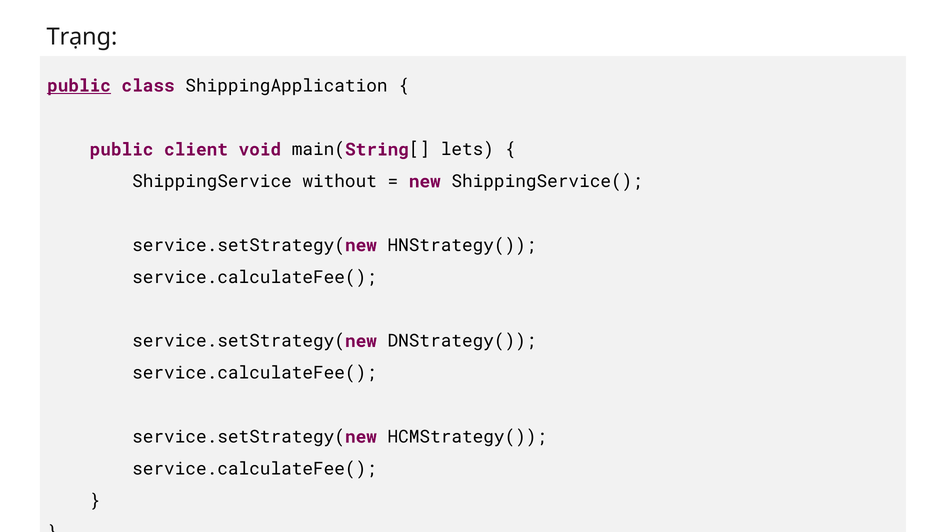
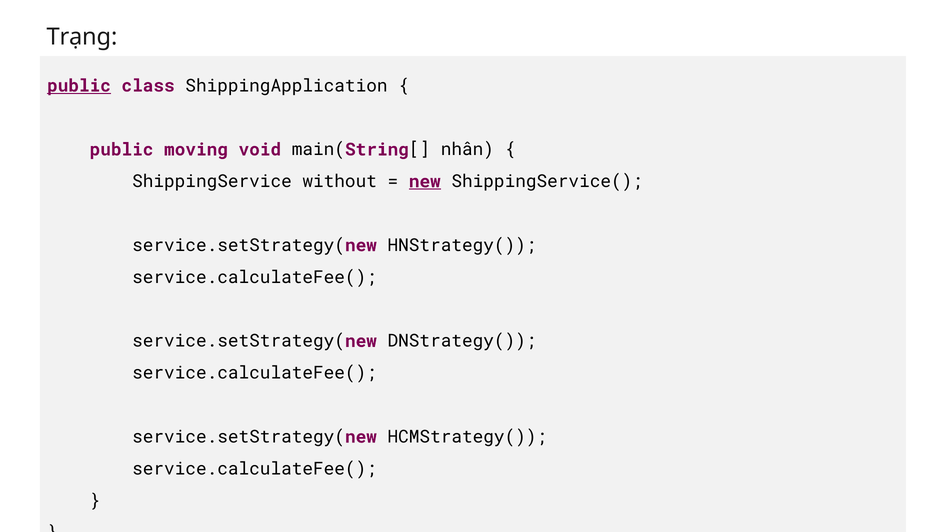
client: client -> moving (196, 150)
lets: lets -> nhân (467, 150)
new underline: none -> present (425, 182)
